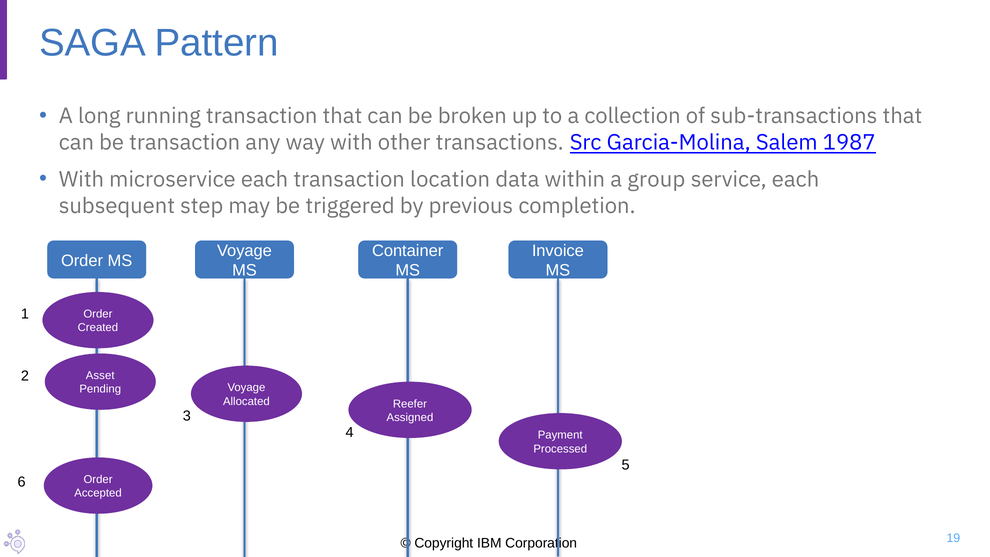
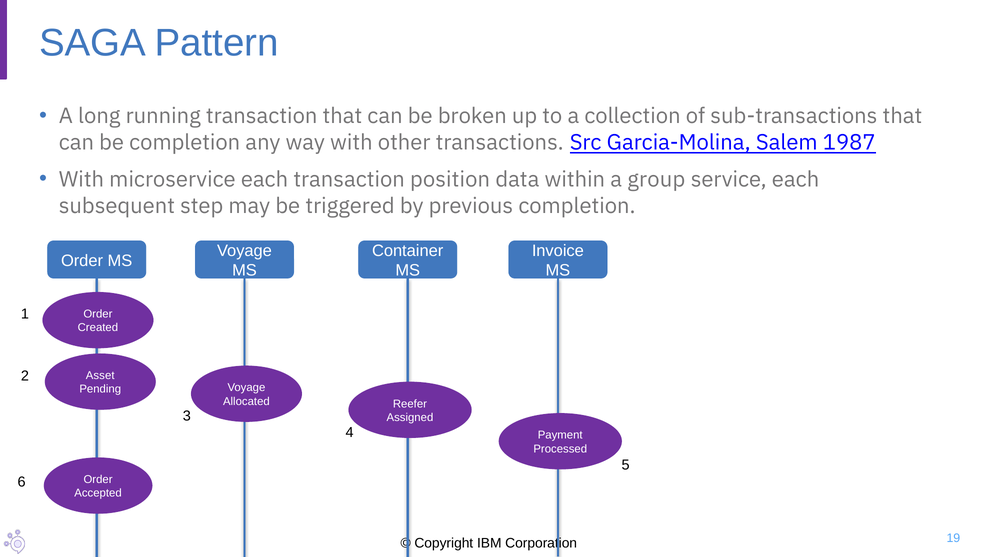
be transaction: transaction -> completion (185, 143)
location: location -> position (450, 179)
